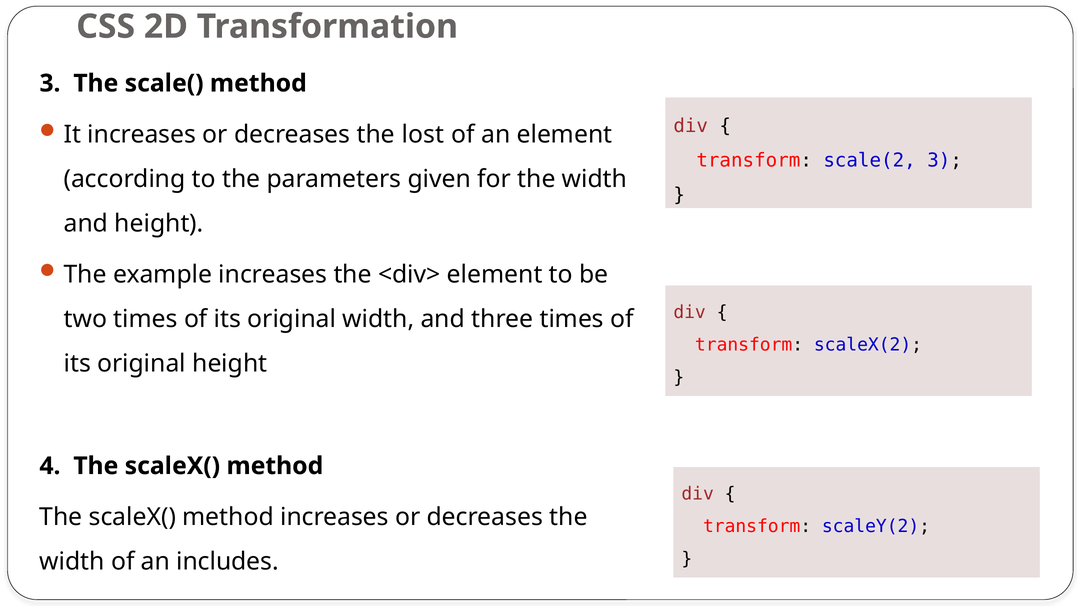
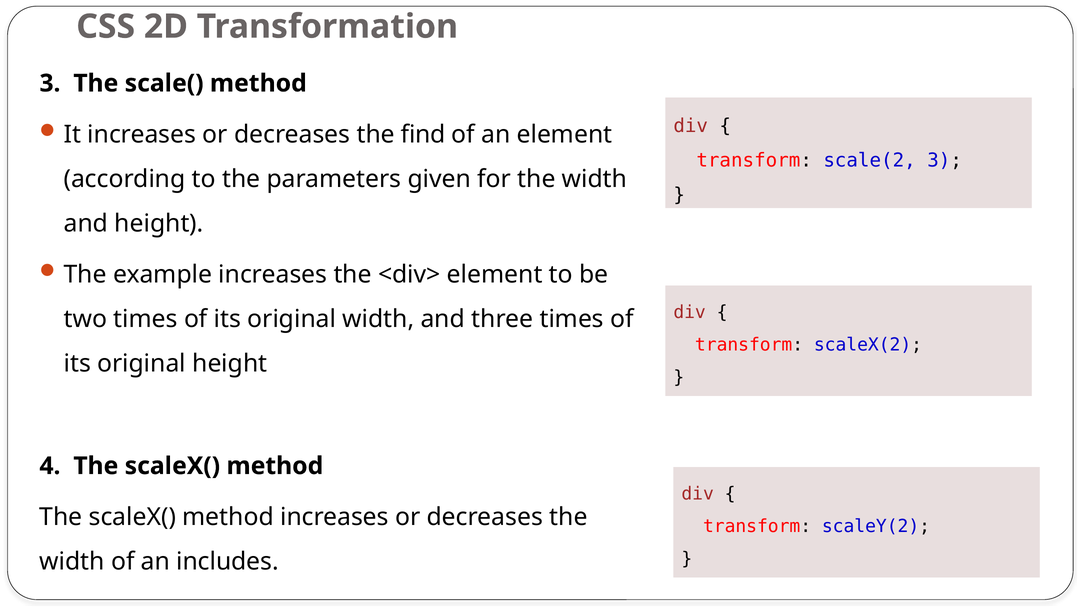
lost: lost -> find (423, 134)
